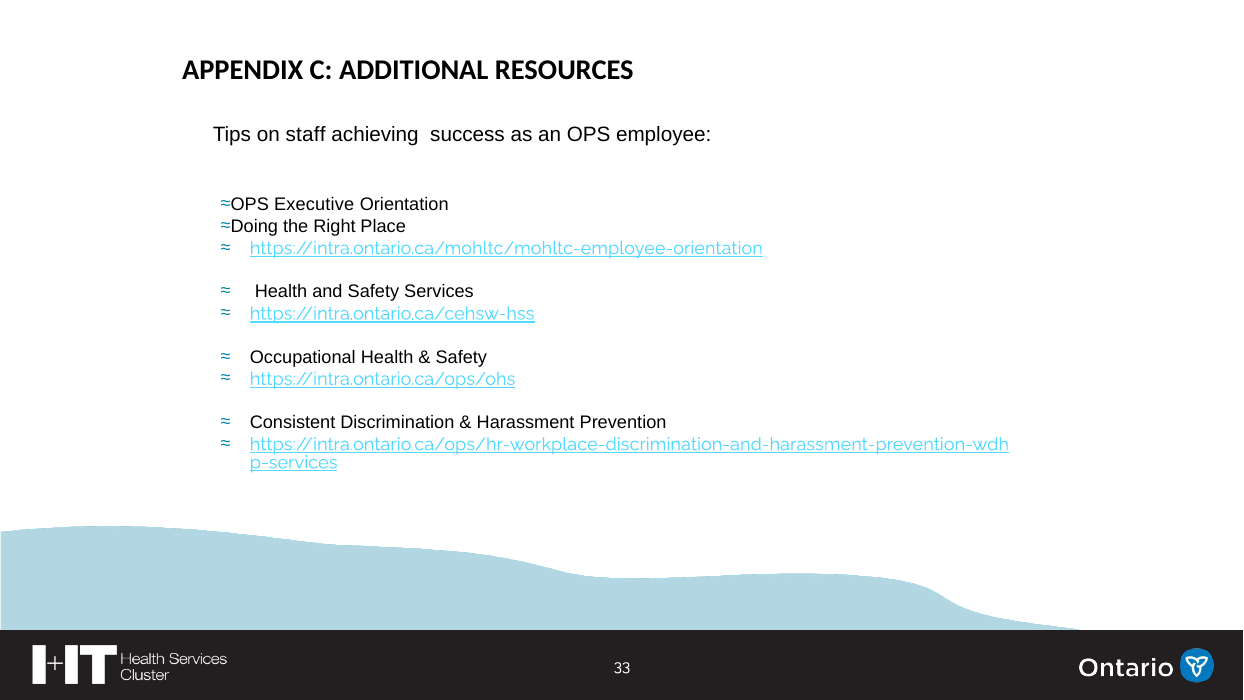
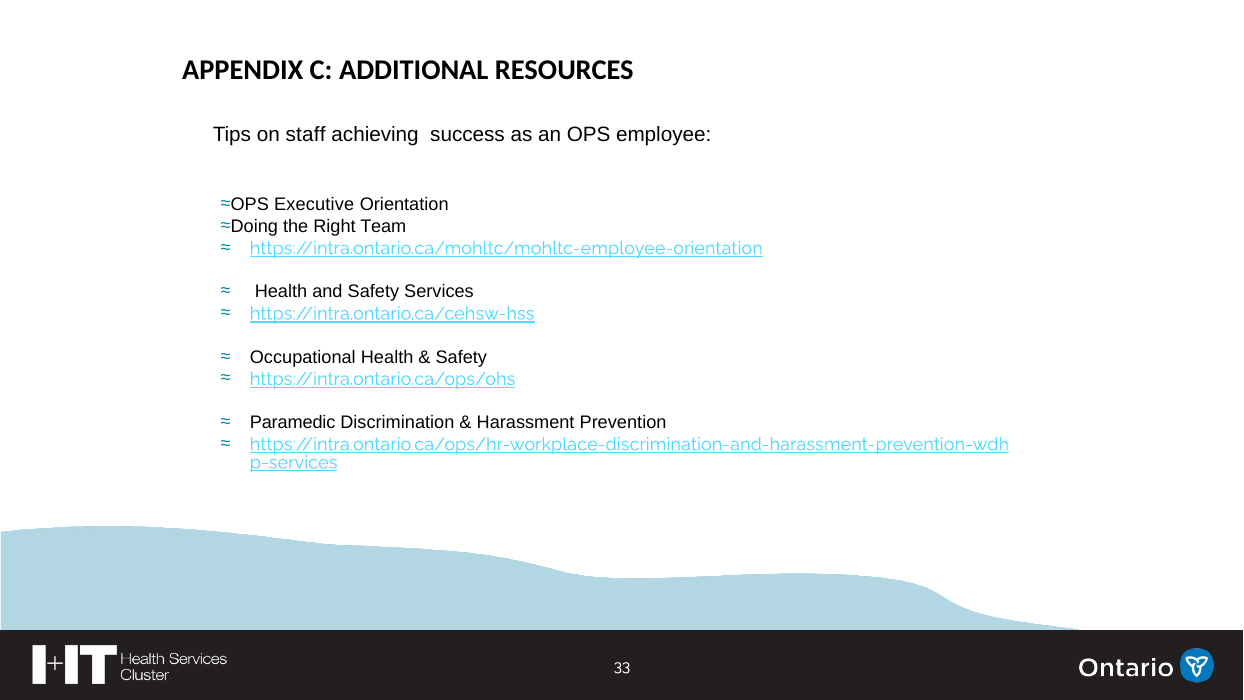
Place: Place -> Team (383, 226)
Consistent: Consistent -> Paramedic (293, 422)
